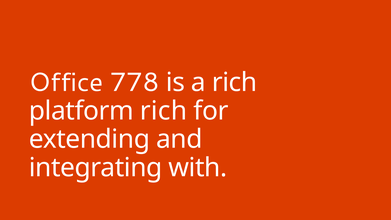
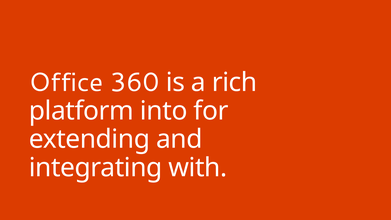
778: 778 -> 360 (135, 82)
platform rich: rich -> into (164, 111)
